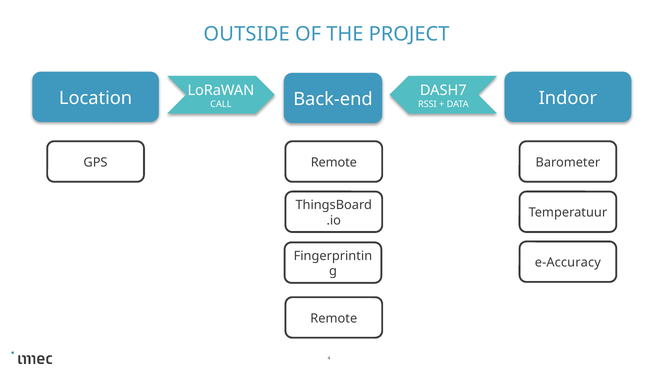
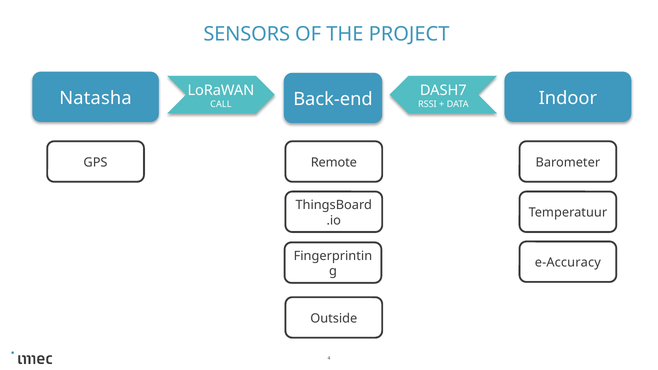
OUTSIDE: OUTSIDE -> SENSORS (247, 34)
Location: Location -> Natasha (95, 98)
Remote: Remote -> Outside (334, 318)
